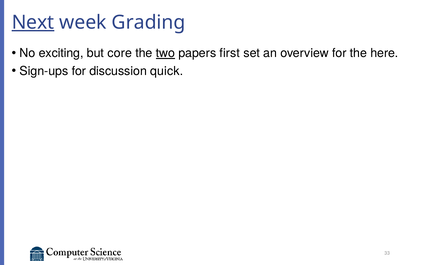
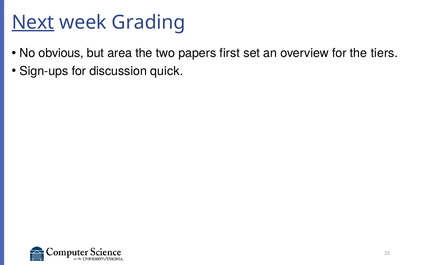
exciting: exciting -> obvious (61, 53)
core: core -> area (120, 53)
two underline: present -> none (165, 53)
here: here -> tiers (384, 53)
